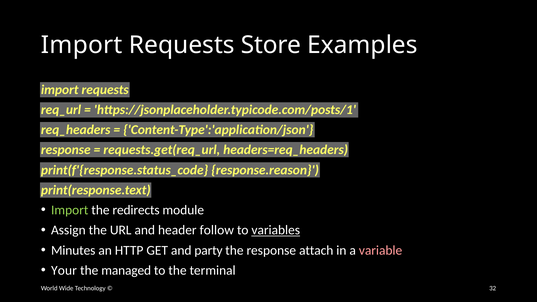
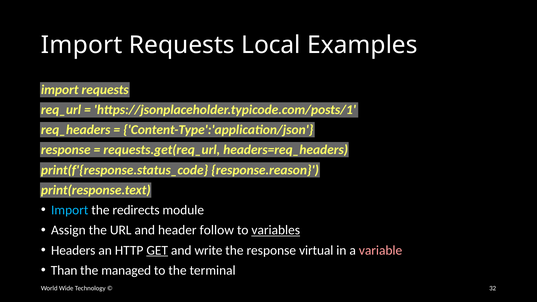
Store: Store -> Local (271, 45)
Import colour: light green -> light blue (70, 210)
Minutes: Minutes -> Headers (73, 250)
GET underline: none -> present (157, 250)
party: party -> write (209, 250)
attach: attach -> virtual (316, 250)
Your: Your -> Than (64, 270)
